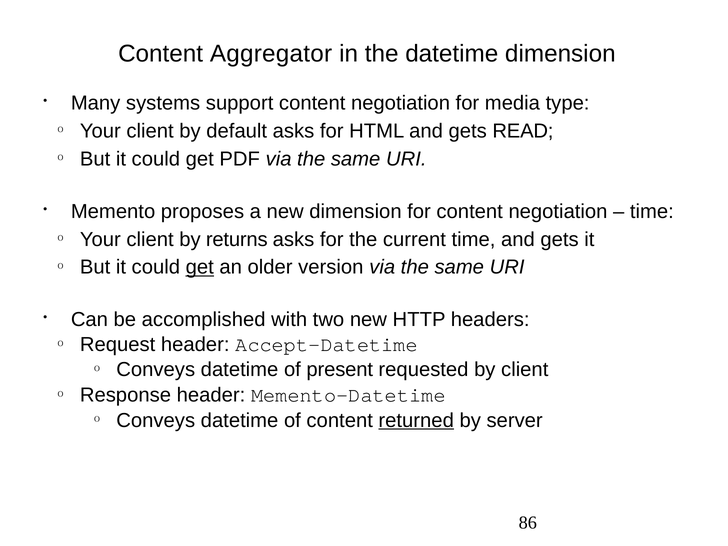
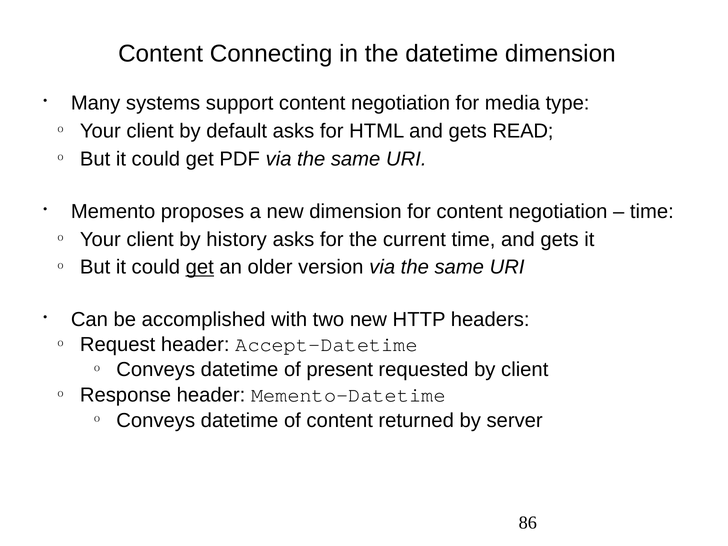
Aggregator: Aggregator -> Connecting (271, 54)
returns: returns -> history (237, 239)
returned underline: present -> none (416, 420)
